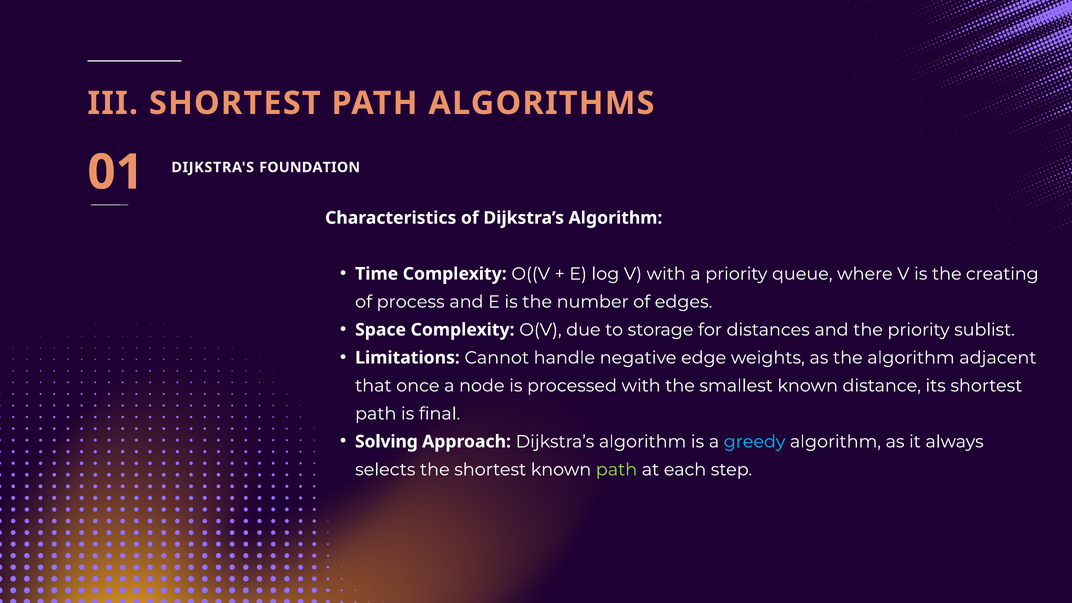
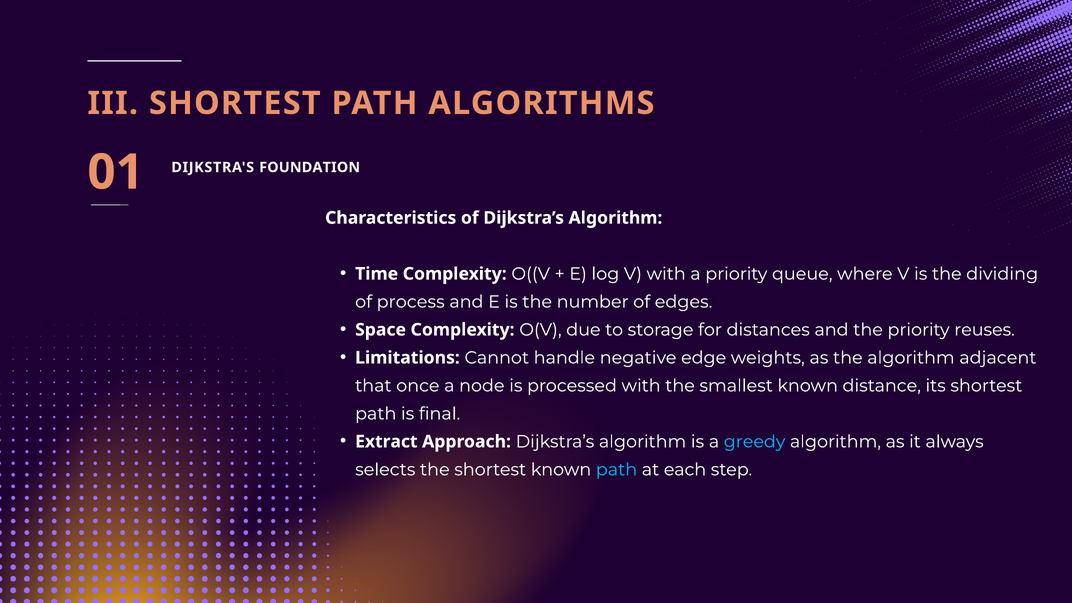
creating: creating -> dividing (1002, 274)
sublist: sublist -> reuses (985, 330)
Solving: Solving -> Extract (386, 442)
path colour: light green -> light blue (616, 470)
